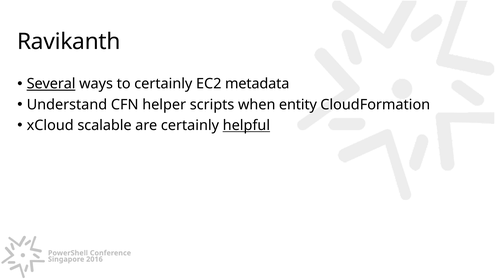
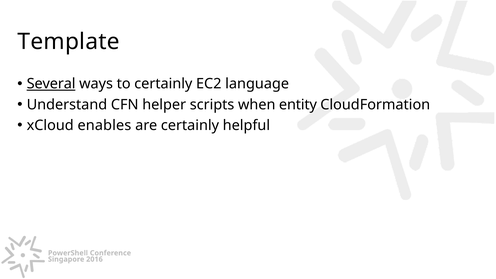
Ravikanth: Ravikanth -> Template (69, 42)
metadata: metadata -> language (257, 84)
scalable: scalable -> enables (104, 125)
helpful underline: present -> none (246, 125)
